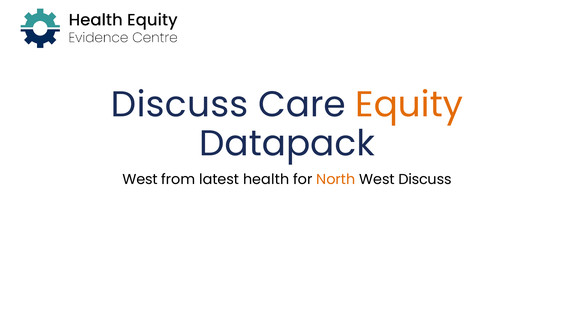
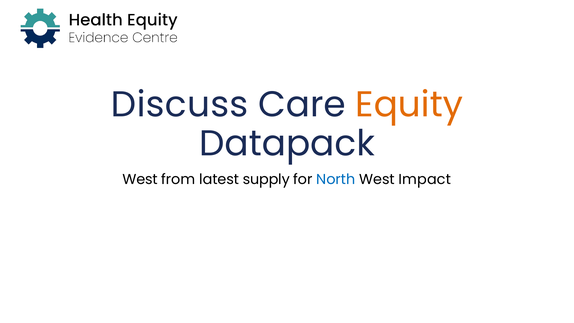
health: health -> supply (266, 179)
North colour: orange -> blue (336, 179)
West Discuss: Discuss -> Impact (425, 179)
